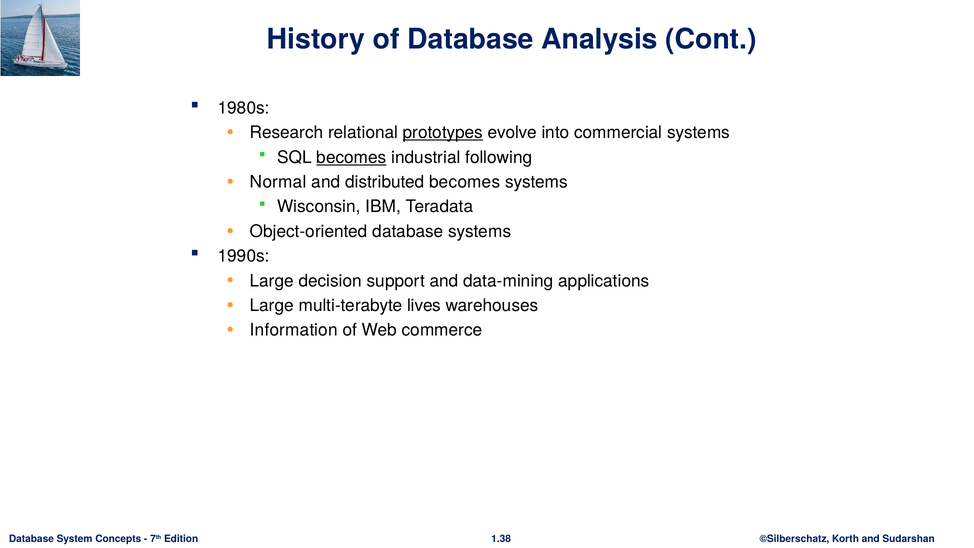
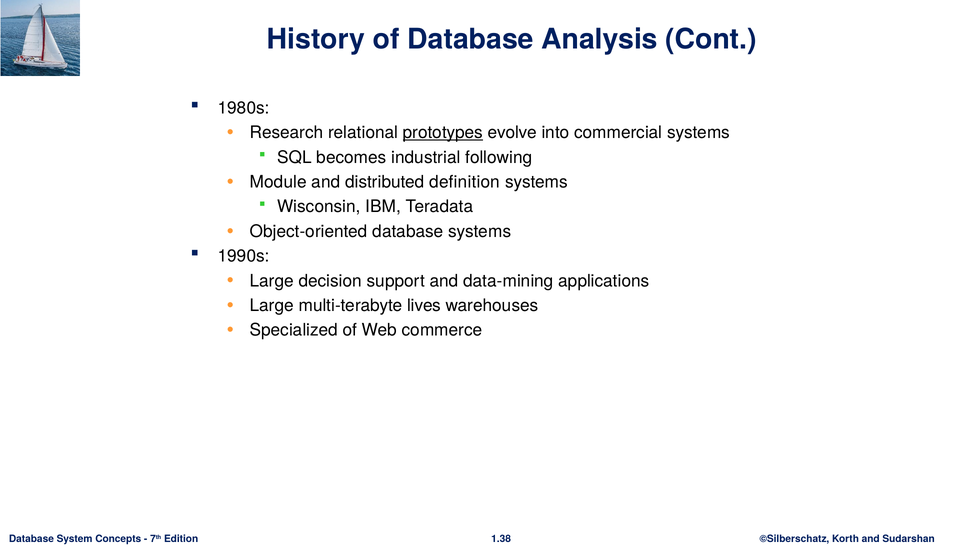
becomes underline: present -> none (352, 157)
Normal: Normal -> Module (278, 182)
distributed becomes: becomes -> definition (465, 182)
Information: Information -> Specialized (294, 330)
